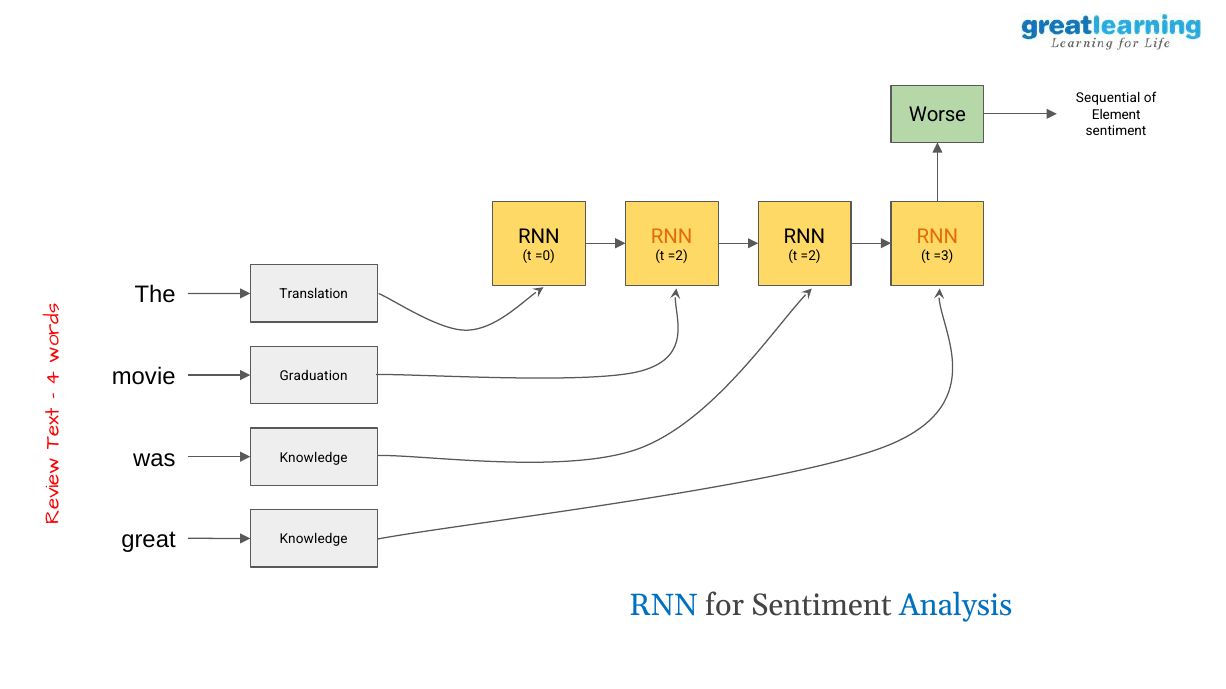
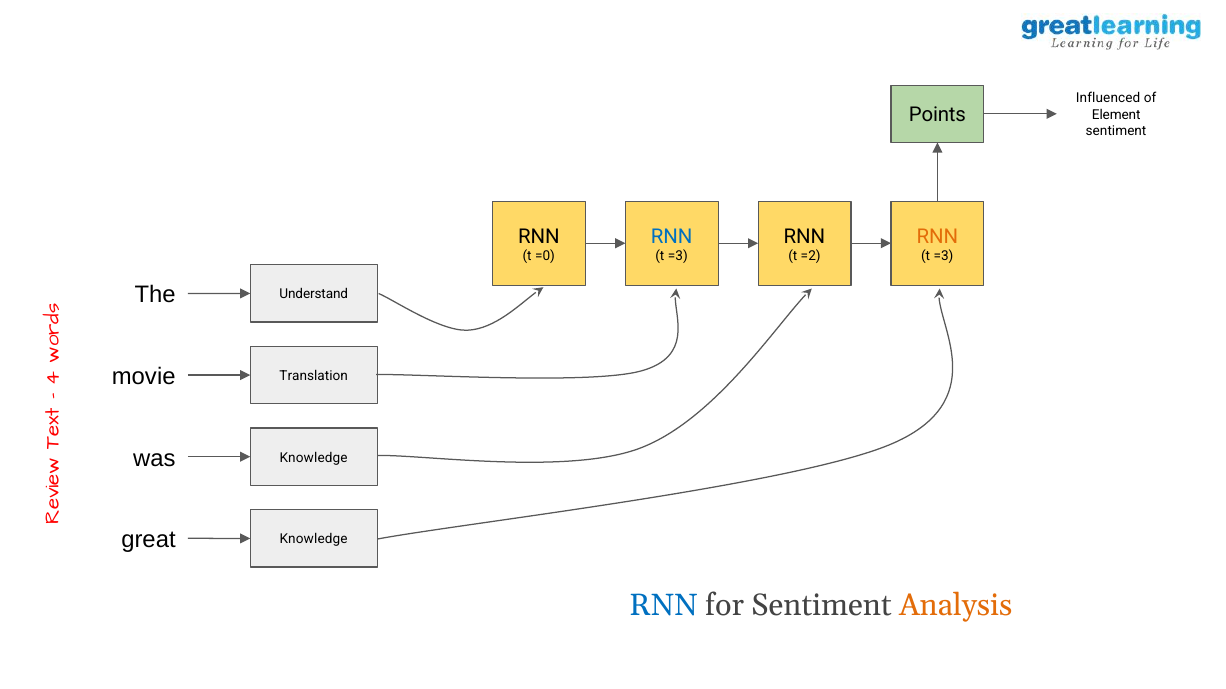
Sequential: Sequential -> Influenced (1108, 99)
Worse: Worse -> Points (937, 115)
RNN colour: orange -> blue (672, 237)
=2: =2 -> =3 (678, 257)
Translation: Translation -> Understand (314, 295)
Graduation: Graduation -> Translation (314, 376)
Analysis colour: blue -> orange (956, 606)
